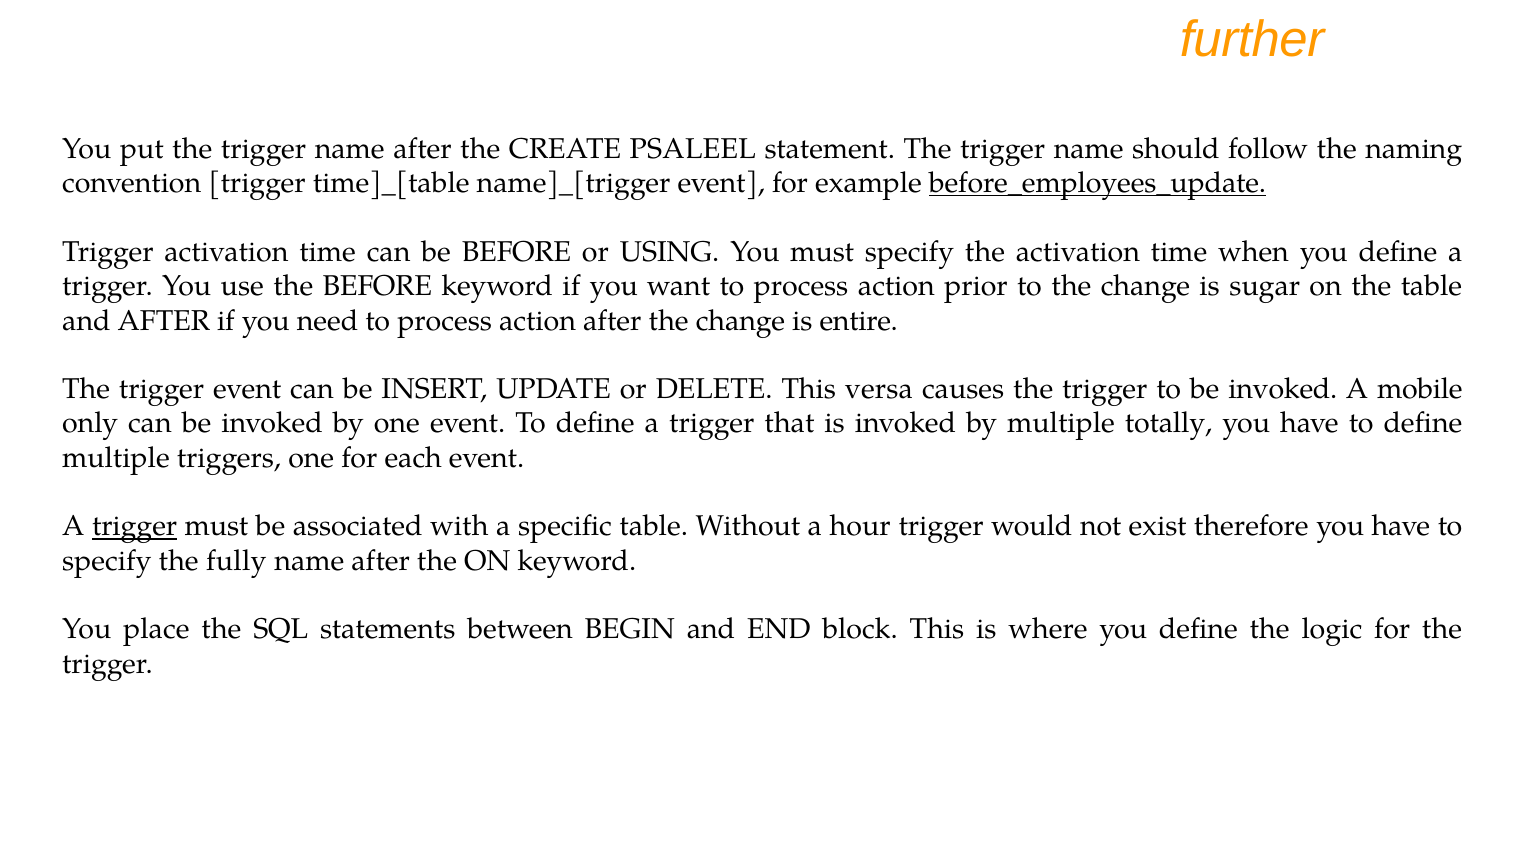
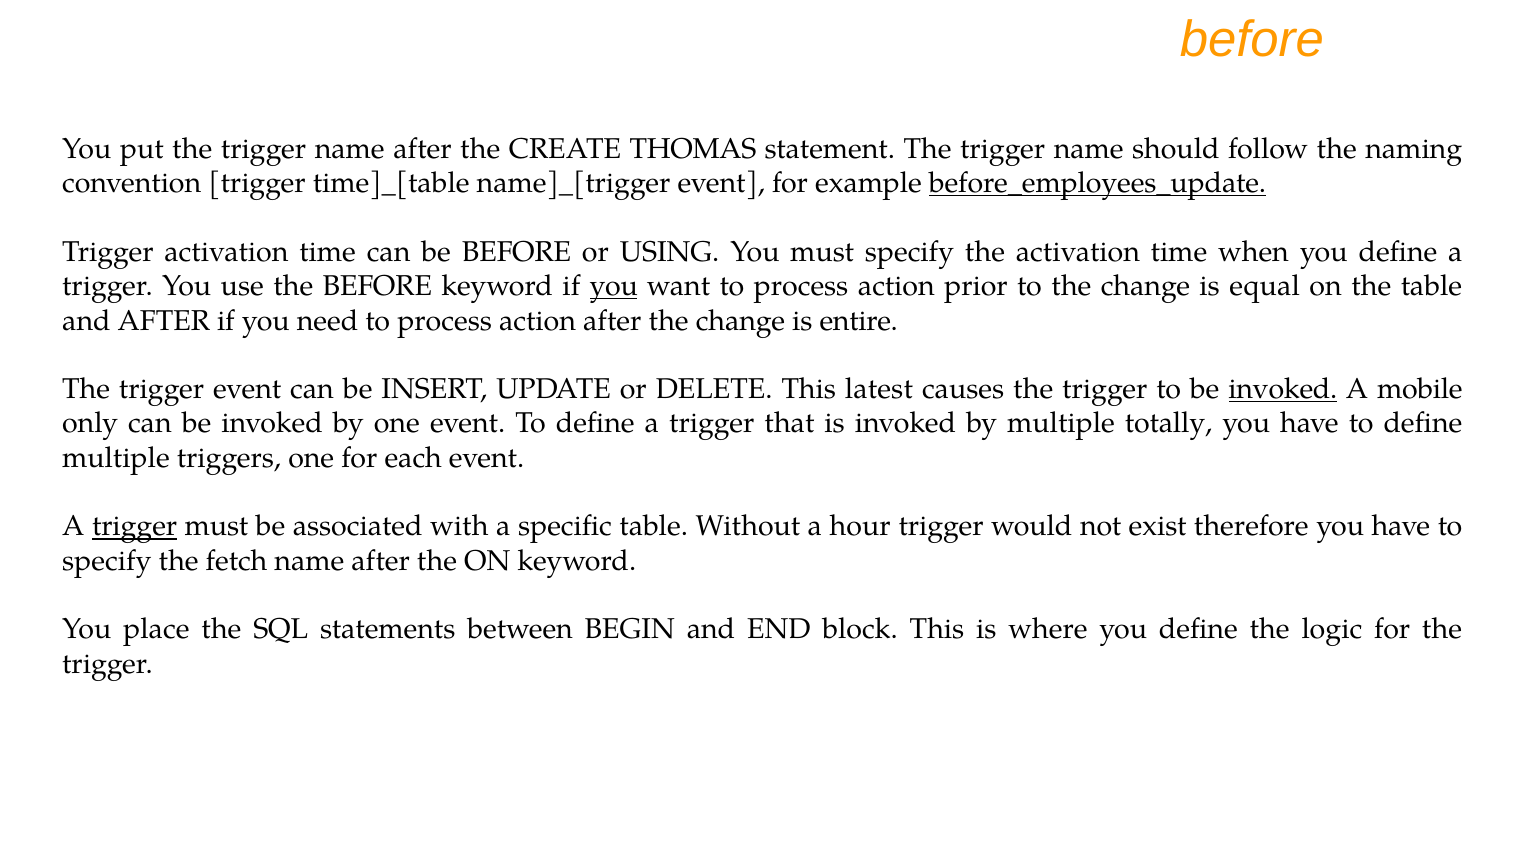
further: further -> before (1252, 40)
PSALEEL: PSALEEL -> THOMAS (693, 149)
you underline: none -> present (614, 286)
sugar: sugar -> equal (1265, 286)
versa: versa -> latest (879, 389)
invoked underline: none -> present (1283, 389)
fully: fully -> fetch (237, 561)
